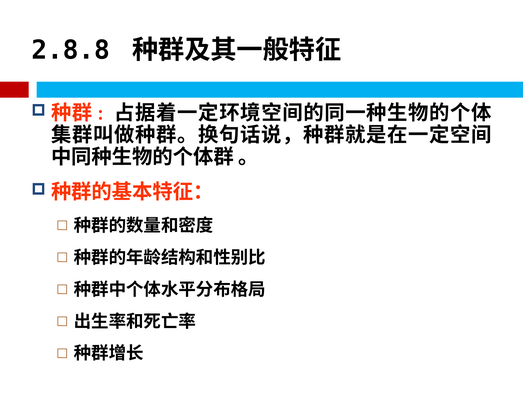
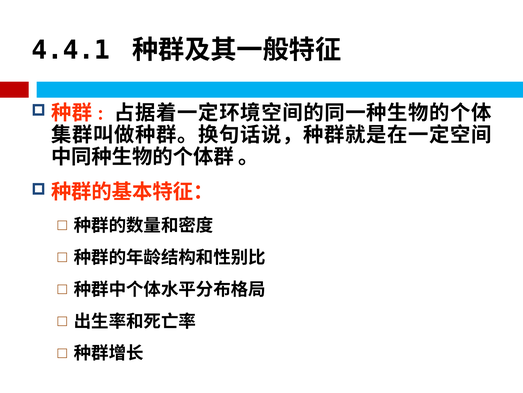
2.8.8: 2.8.8 -> 4.4.1 (71, 50)
